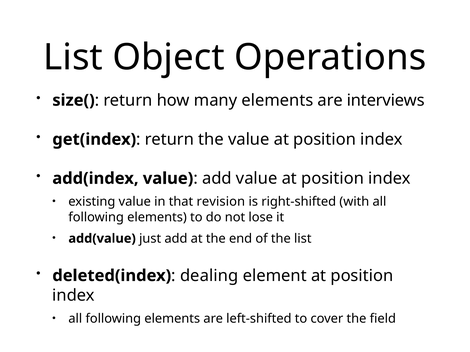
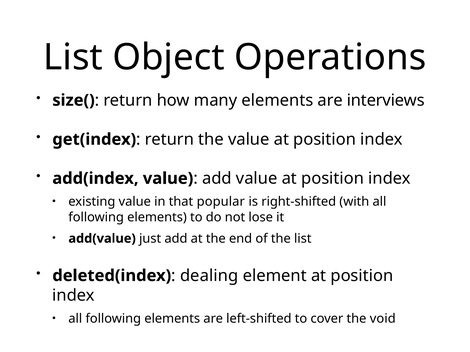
revision: revision -> popular (221, 202)
field: field -> void (383, 319)
